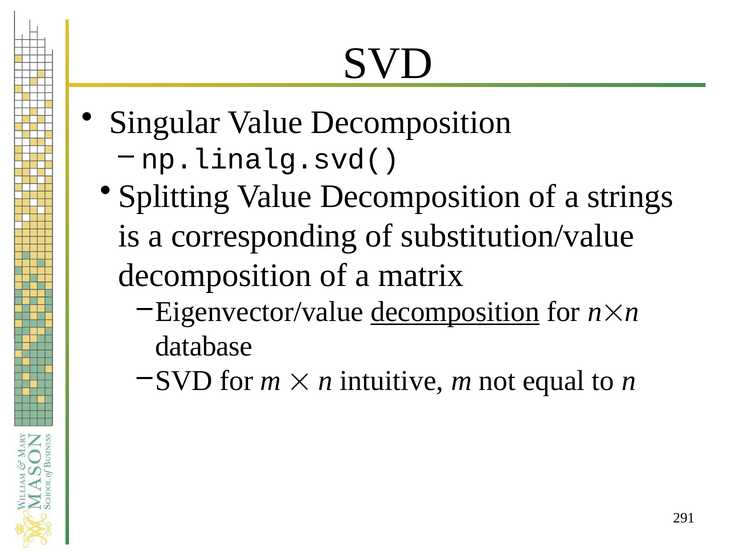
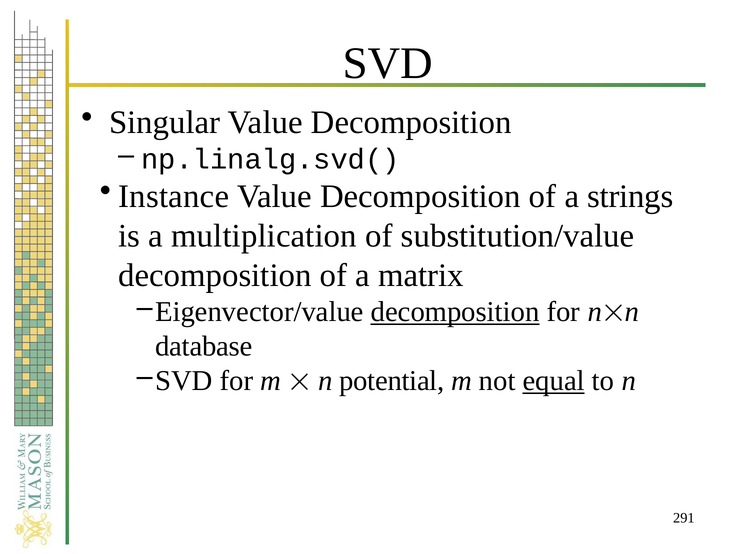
Splitting: Splitting -> Instance (174, 197)
corresponding: corresponding -> multiplication (264, 236)
intuitive: intuitive -> potential (392, 381)
equal underline: none -> present (554, 381)
